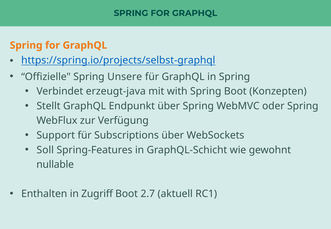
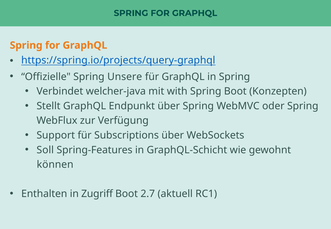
https://spring.io/projects/selbst-graphql: https://spring.io/projects/selbst-graphql -> https://spring.io/projects/query-graphql (118, 60)
erzeugt-java: erzeugt-java -> welcher-java (116, 91)
nullable: nullable -> können (55, 165)
